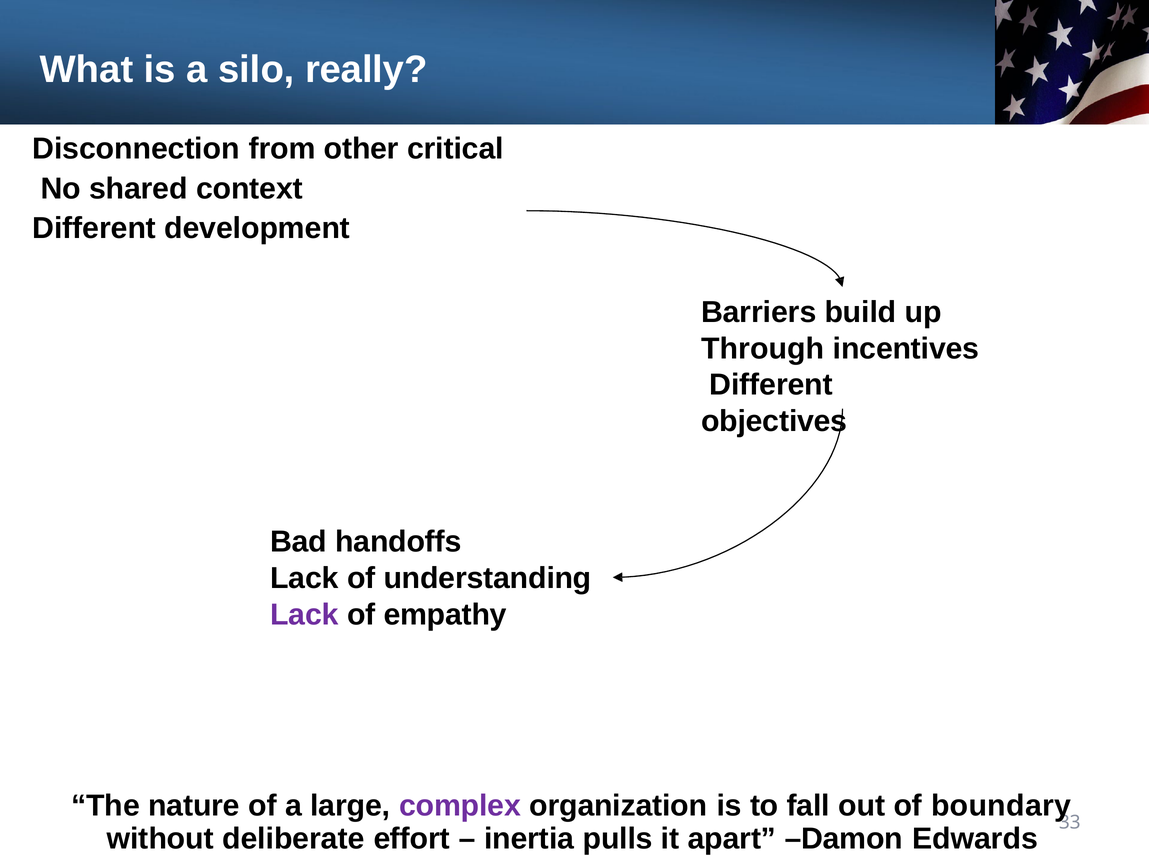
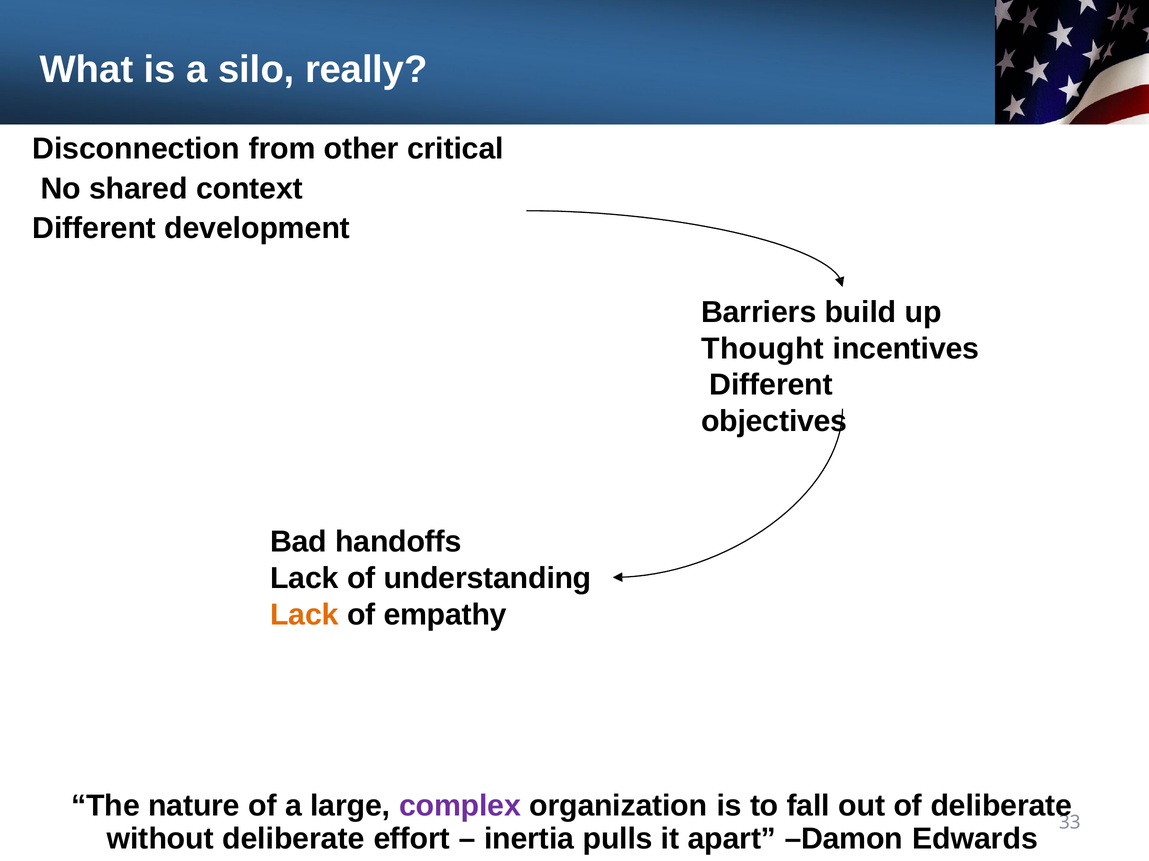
Through: Through -> Thought (763, 349)
Lack colour: purple -> orange (304, 615)
of boundary: boundary -> deliberate (1001, 807)
